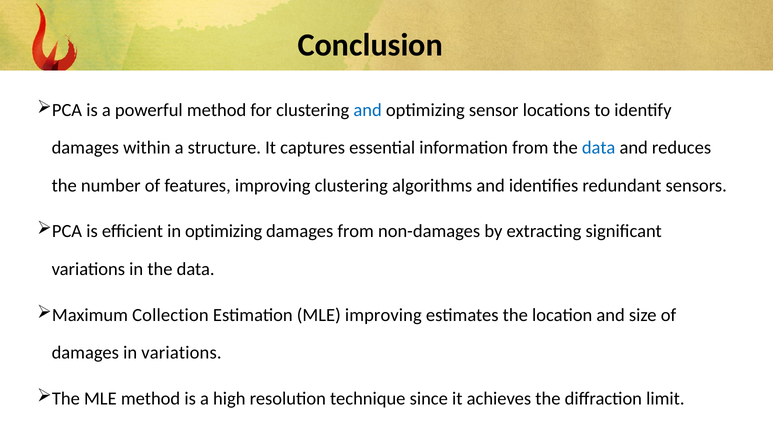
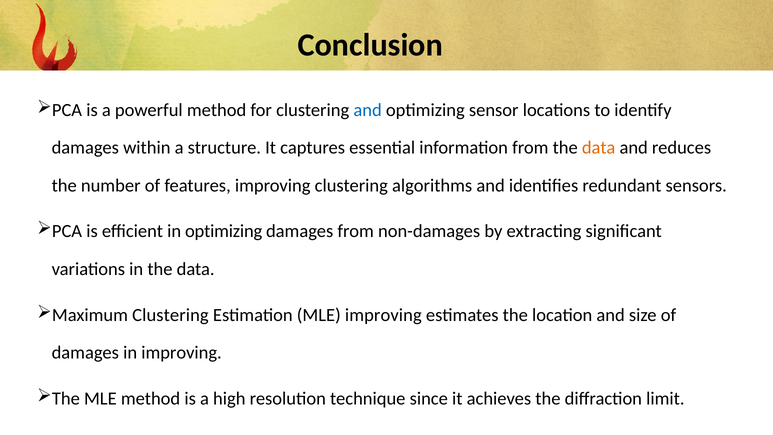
data colour: blue -> orange (599, 148)
Maximum Collection: Collection -> Clustering (170, 315)
in variations: variations -> improving (182, 353)
